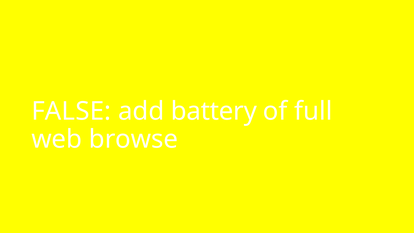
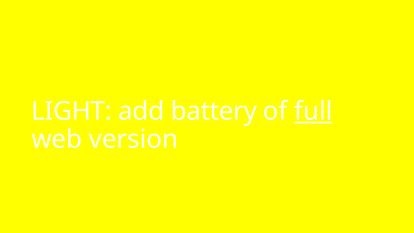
FALSE: FALSE -> LIGHT (72, 111)
full underline: none -> present (313, 111)
browse: browse -> version (133, 139)
